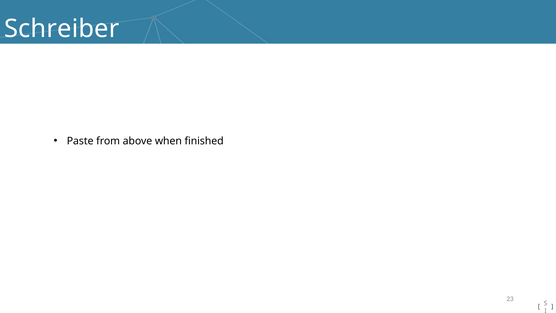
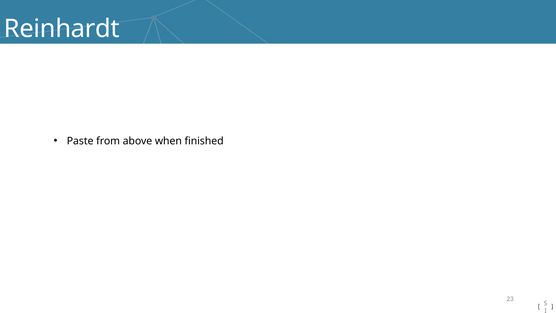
Schreiber: Schreiber -> Reinhardt (62, 29)
